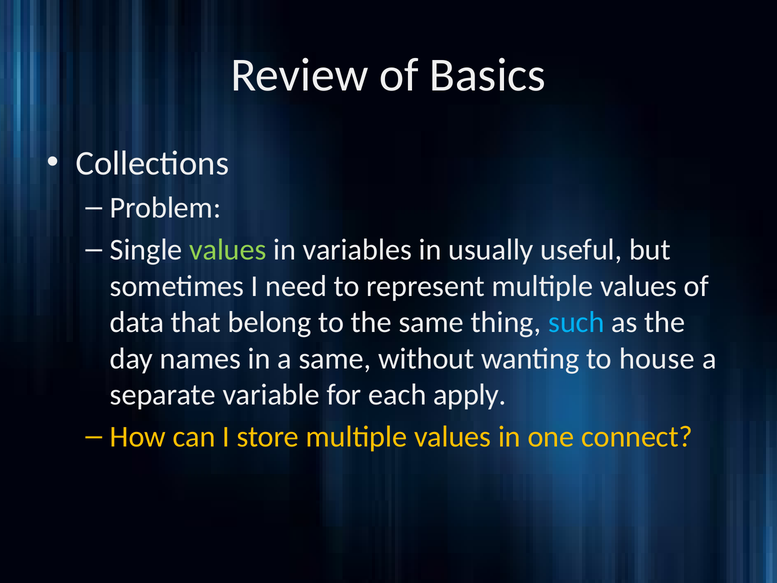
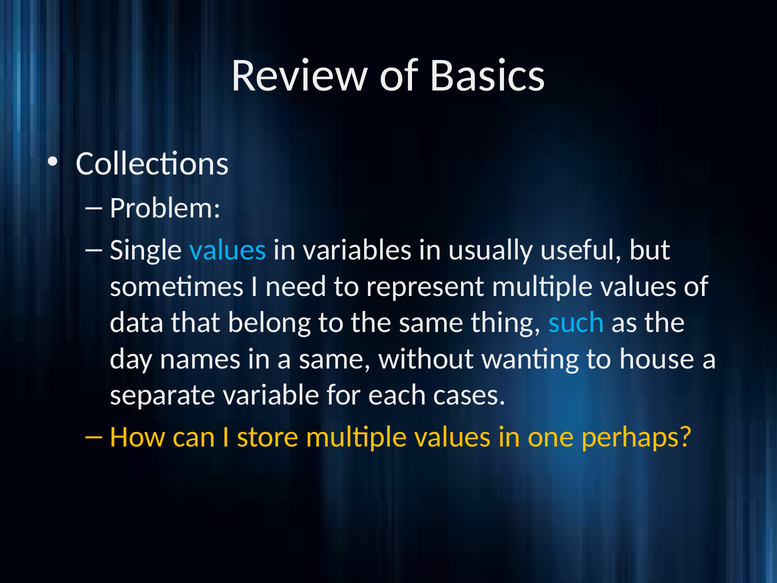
values colour: light green -> light blue (228, 250)
apply: apply -> cases (470, 395)
connect: connect -> perhaps (637, 437)
